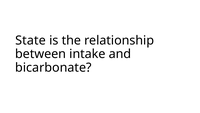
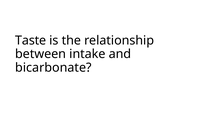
State: State -> Taste (31, 40)
